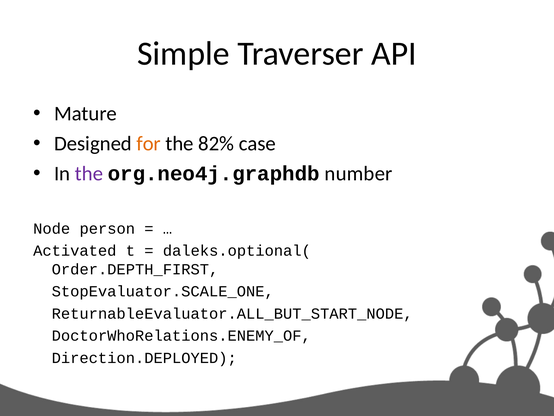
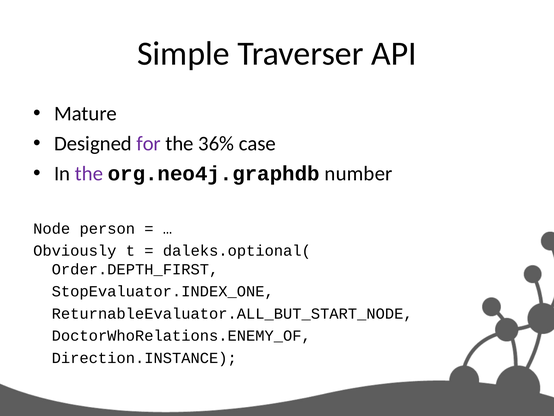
for colour: orange -> purple (149, 144)
82%: 82% -> 36% (216, 144)
Activated: Activated -> Obviously (75, 250)
StopEvaluator.SCALE_ONE: StopEvaluator.SCALE_ONE -> StopEvaluator.INDEX_ONE (163, 291)
Direction.DEPLOYED: Direction.DEPLOYED -> Direction.INSTANCE (144, 358)
